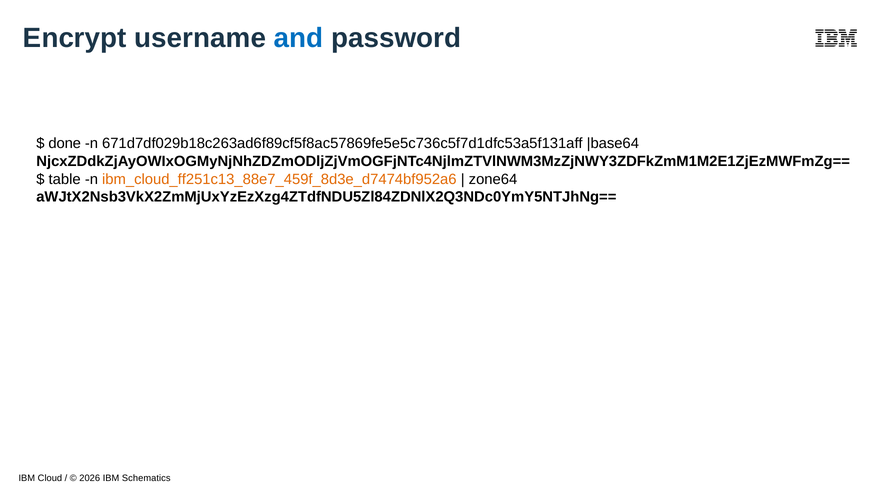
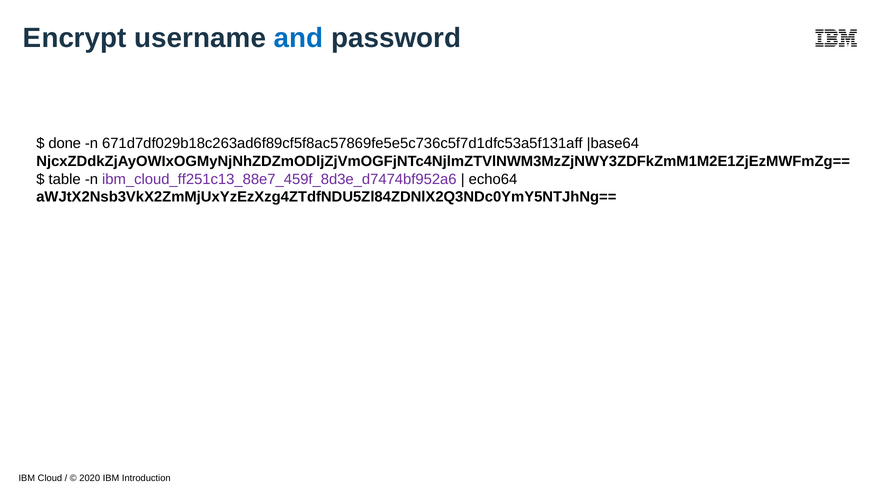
ibm_cloud_ff251c13_88e7_459f_8d3e_d7474bf952a6 colour: orange -> purple (279, 179)
zone64: zone64 -> echo64 (493, 179)
2026: 2026 -> 2020 (90, 478)
Schematics: Schematics -> Introduction (146, 478)
